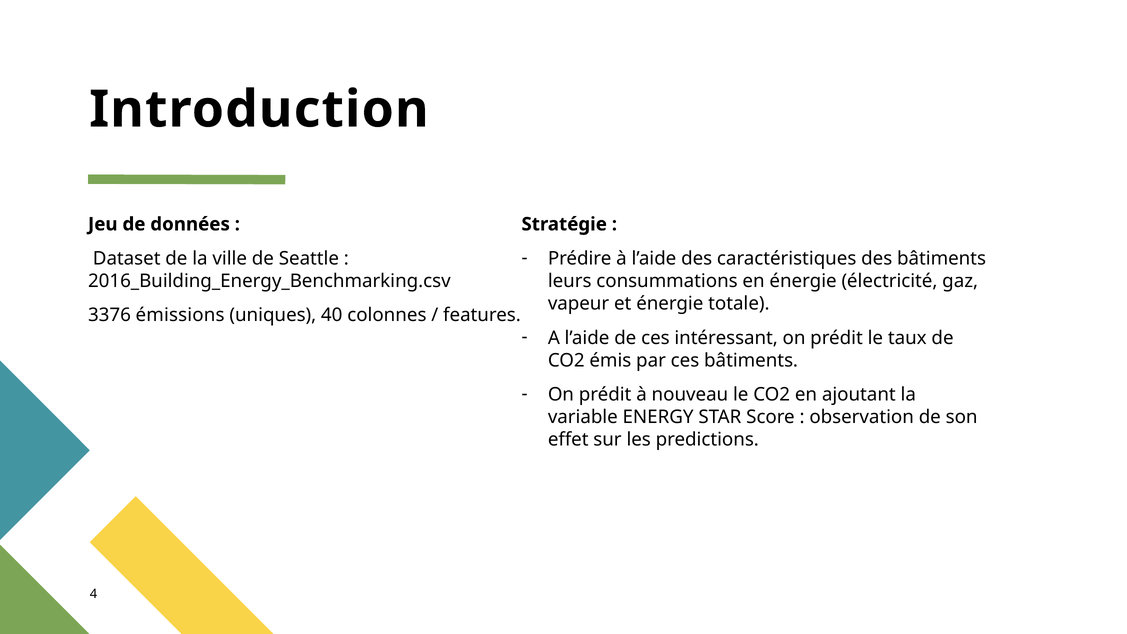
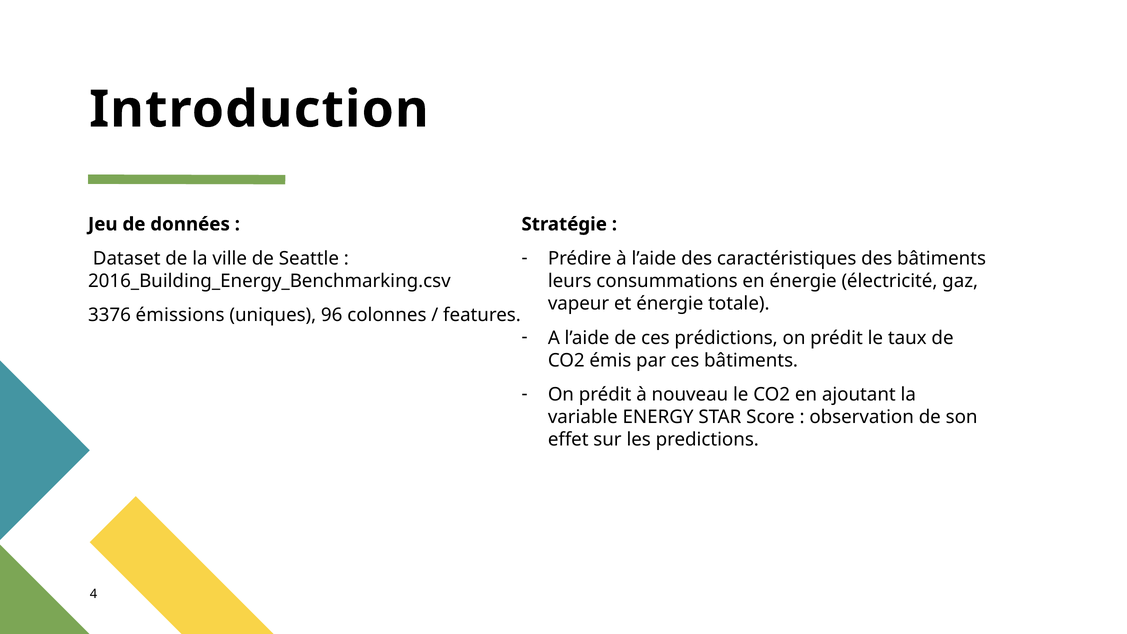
40: 40 -> 96 (332, 315)
intéressant: intéressant -> prédictions (726, 338)
